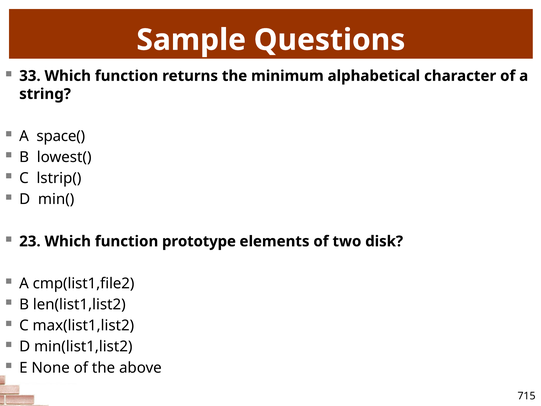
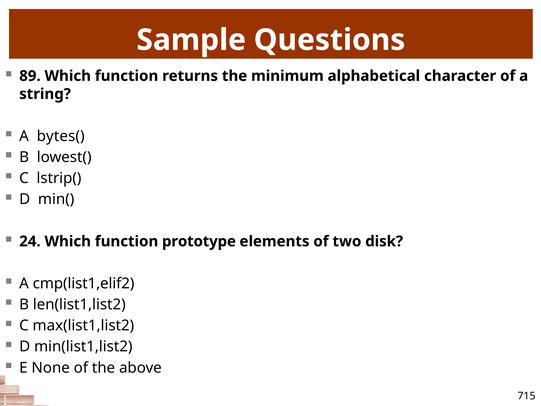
33: 33 -> 89 (30, 76)
space(: space( -> bytes( (61, 136)
23: 23 -> 24 (30, 241)
cmp(list1,file2: cmp(list1,file2 -> cmp(list1,elif2 (84, 283)
